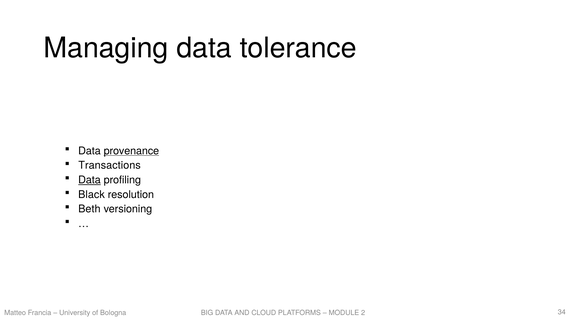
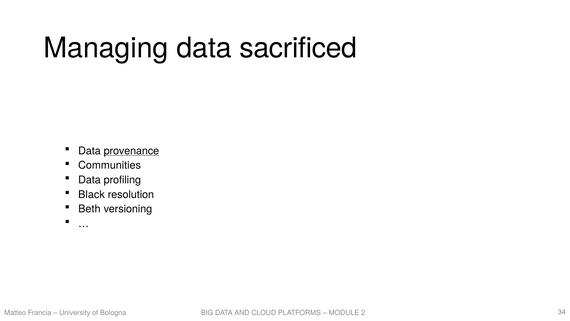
tolerance: tolerance -> sacrificed (298, 48)
Transactions: Transactions -> Communities (110, 165)
Data underline: present -> none (89, 180)
